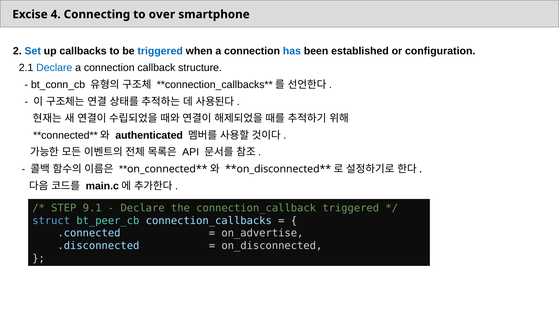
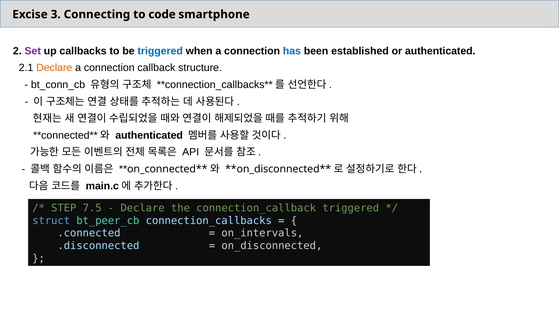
4: 4 -> 3 (56, 14)
over: over -> code (162, 14)
Set colour: blue -> purple (33, 51)
or configuration: configuration -> authenticated (440, 51)
Declare colour: blue -> orange (54, 68)
9.1: 9.1 -> 7.5 (92, 208)
on_advertise: on_advertise -> on_intervals (262, 233)
